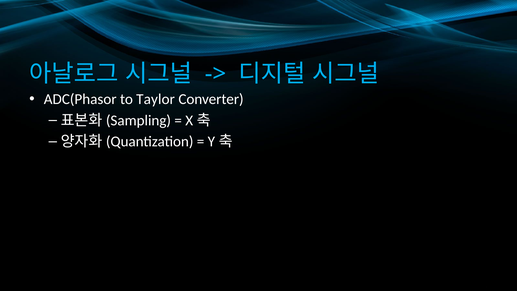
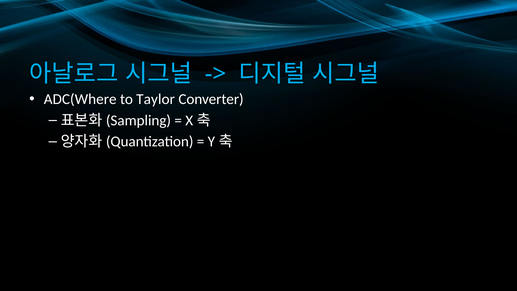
ADC(Phasor: ADC(Phasor -> ADC(Where (80, 99)
